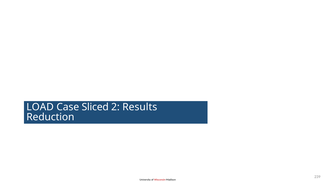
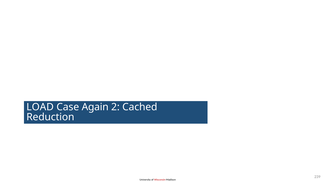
Sliced: Sliced -> Again (95, 107)
Results: Results -> Cached (140, 107)
